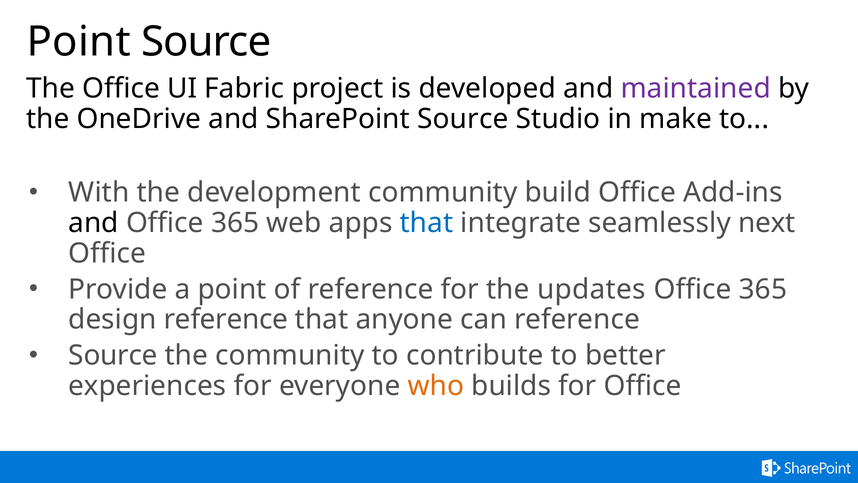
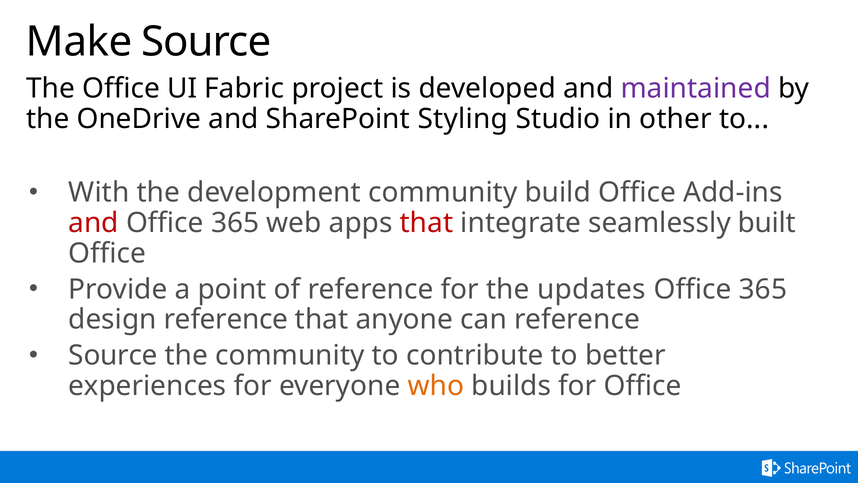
Point: Point -> Make (79, 42)
SharePoint Source: Source -> Styling (463, 119)
make: make -> other (676, 119)
and colour: black -> red (94, 223)
that colour: blue -> red (426, 223)
next: next -> built (767, 223)
